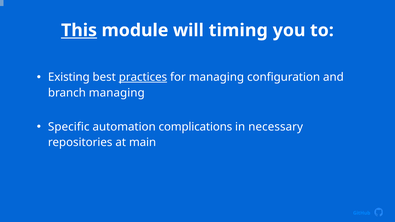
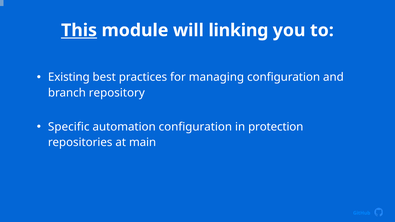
timing: timing -> linking (238, 30)
practices underline: present -> none (143, 77)
branch managing: managing -> repository (117, 93)
automation complications: complications -> configuration (195, 127)
necessary: necessary -> protection (276, 127)
